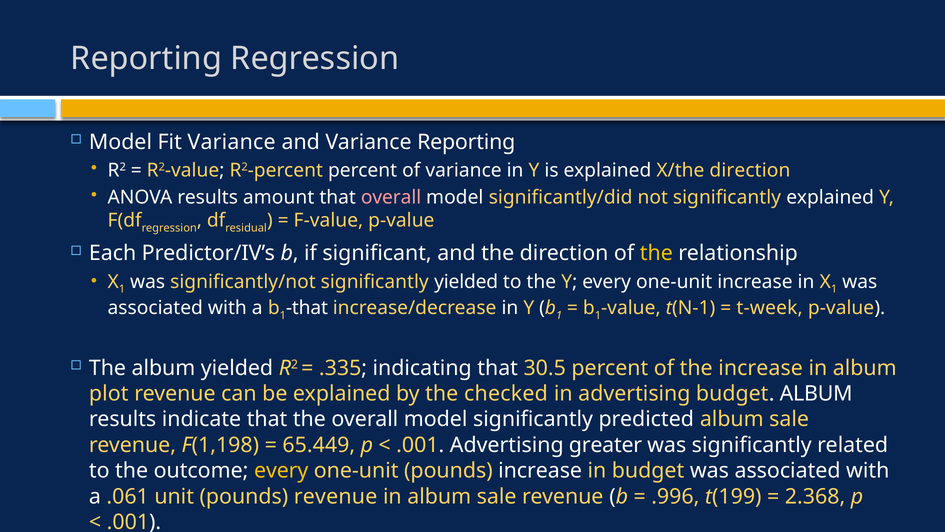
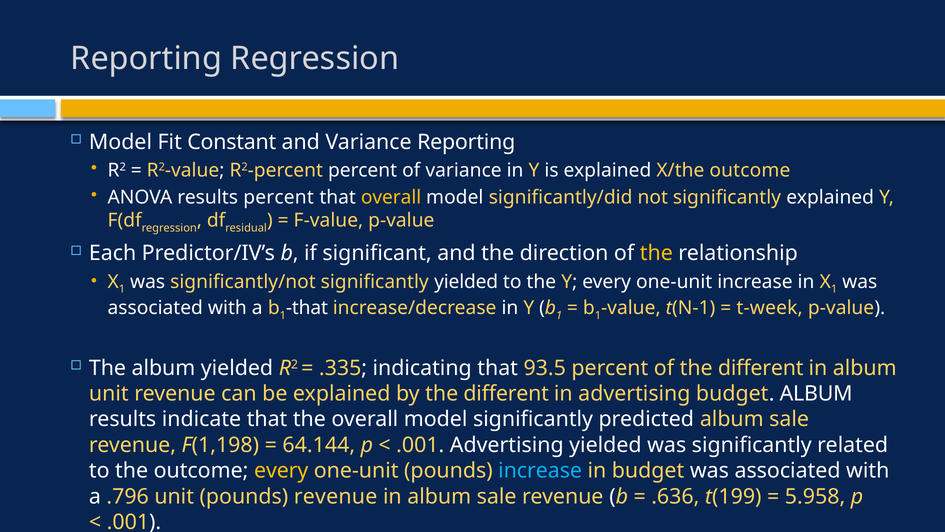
Fit Variance: Variance -> Constant (232, 142)
X/the direction: direction -> outcome (750, 170)
results amount: amount -> percent (279, 197)
overall colour: pink -> yellow (391, 197)
30.5: 30.5 -> 93.5 (545, 368)
of the increase: increase -> different (761, 368)
plot: plot -> unit (109, 393)
by the checked: checked -> different (506, 393)
65.449: 65.449 -> 64.144 (319, 445)
Advertising greater: greater -> yielded (605, 445)
increase colour: white -> light blue (540, 470)
.061: .061 -> .796 (128, 496)
.996: .996 -> .636 (675, 496)
2.368: 2.368 -> 5.958 (815, 496)
